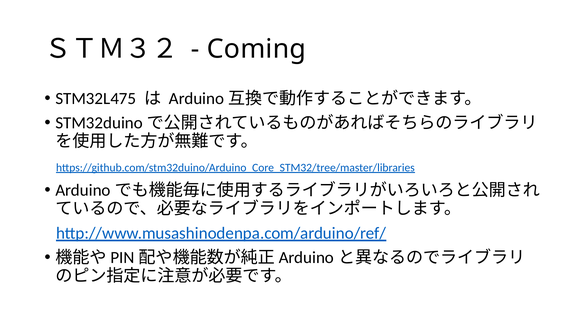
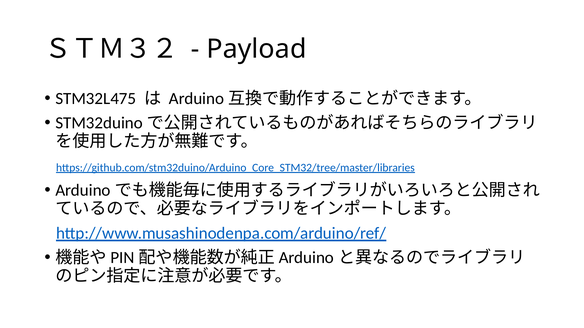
Coming: Coming -> Payload (256, 49)
